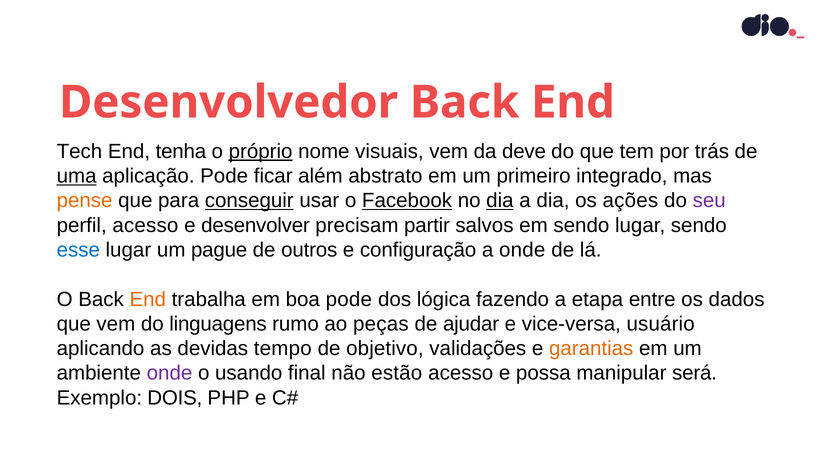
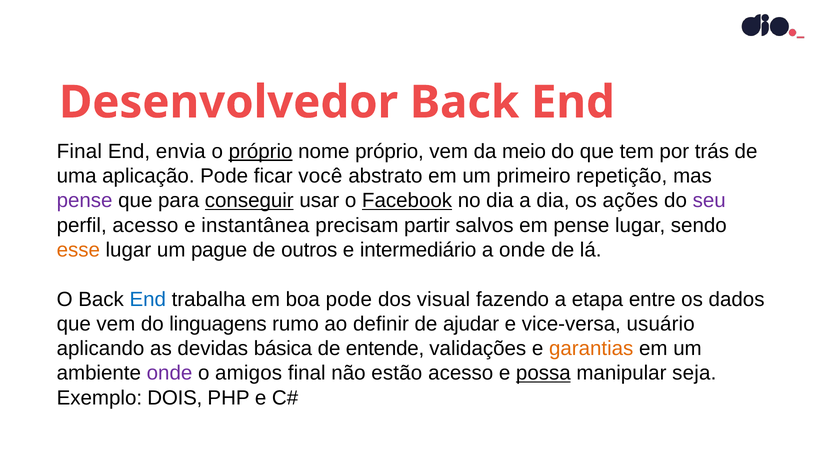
Tech: Tech -> Final (79, 151)
tenha: tenha -> envia (181, 151)
nome visuais: visuais -> próprio (390, 151)
deve: deve -> meio (524, 151)
uma underline: present -> none (77, 176)
além: além -> você (320, 176)
integrado: integrado -> repetição (622, 176)
pense colour: orange -> purple (85, 201)
dia underline: present -> none (500, 201)
desenvolver: desenvolver -> instantânea (255, 225)
em sendo: sendo -> pense (581, 225)
esse colour: blue -> orange (78, 250)
configuração: configuração -> intermediário (418, 250)
End colour: orange -> blue (148, 299)
lógica: lógica -> visual (443, 299)
peças: peças -> definir (381, 324)
tempo: tempo -> básica (283, 348)
objetivo: objetivo -> entende (385, 348)
usando: usando -> amigos (249, 373)
possa underline: none -> present (543, 373)
será: será -> seja (694, 373)
